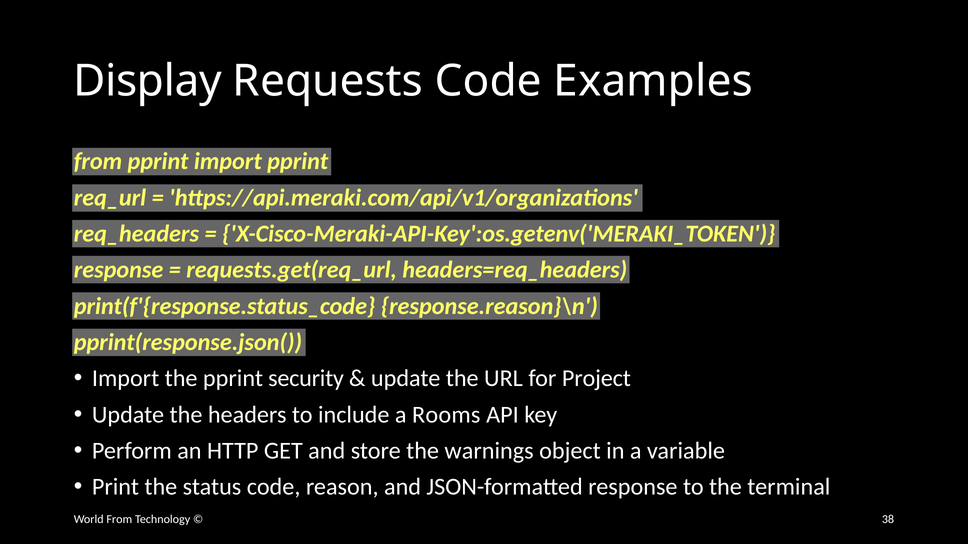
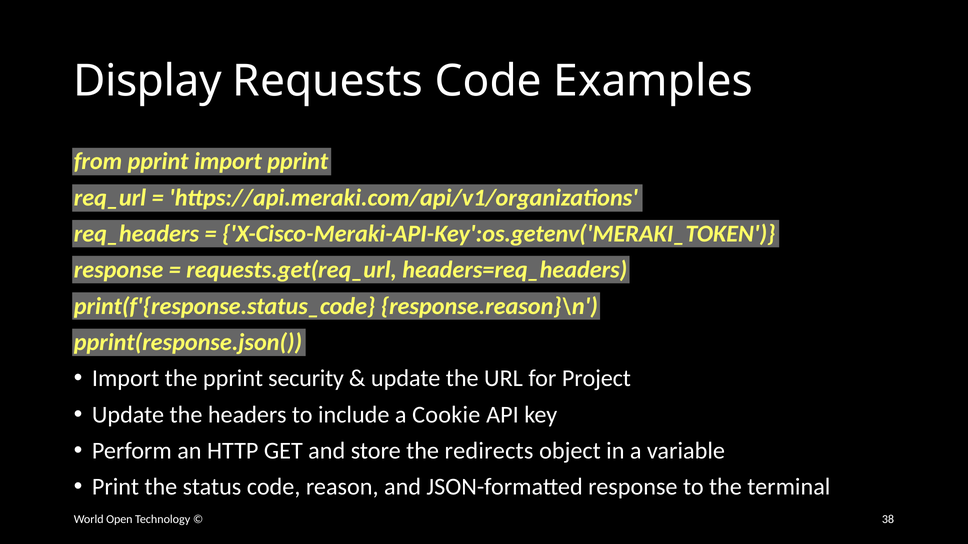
Rooms: Rooms -> Cookie (446, 415)
warnings: warnings -> redirects (489, 451)
World From: From -> Open (119, 520)
